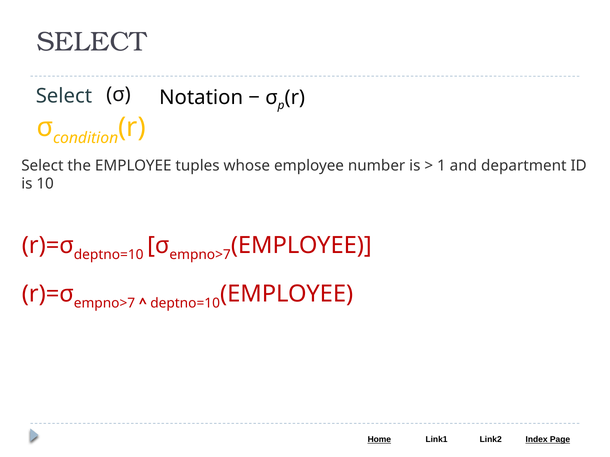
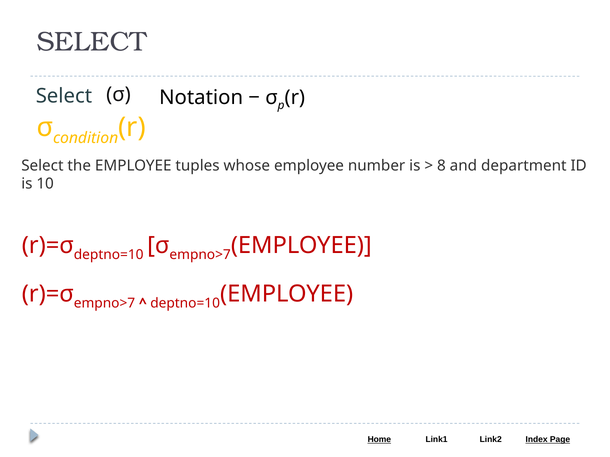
1: 1 -> 8 (441, 166)
